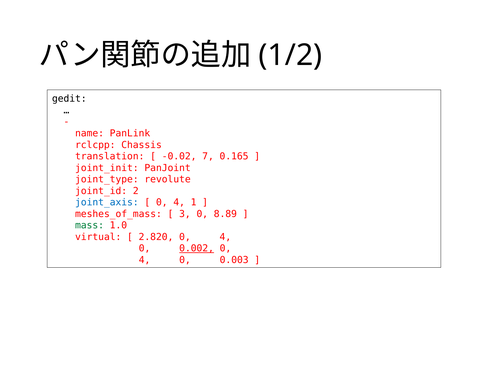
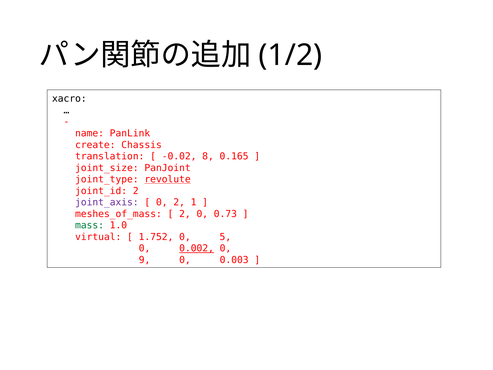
gedit: gedit -> xacro (69, 99)
rclcpp: rclcpp -> create (95, 145)
7: 7 -> 8 (208, 156)
joint_init: joint_init -> joint_size (107, 168)
revolute underline: none -> present (168, 179)
joint_axis colour: blue -> purple (107, 202)
4: 4 -> 2 (179, 202)
3: 3 -> 2 (185, 214)
8.89: 8.89 -> 0.73 (225, 214)
2.820: 2.820 -> 1.752 (156, 237)
4: 4 -> 5 (225, 237)
4: 4 -> 9 (145, 260)
